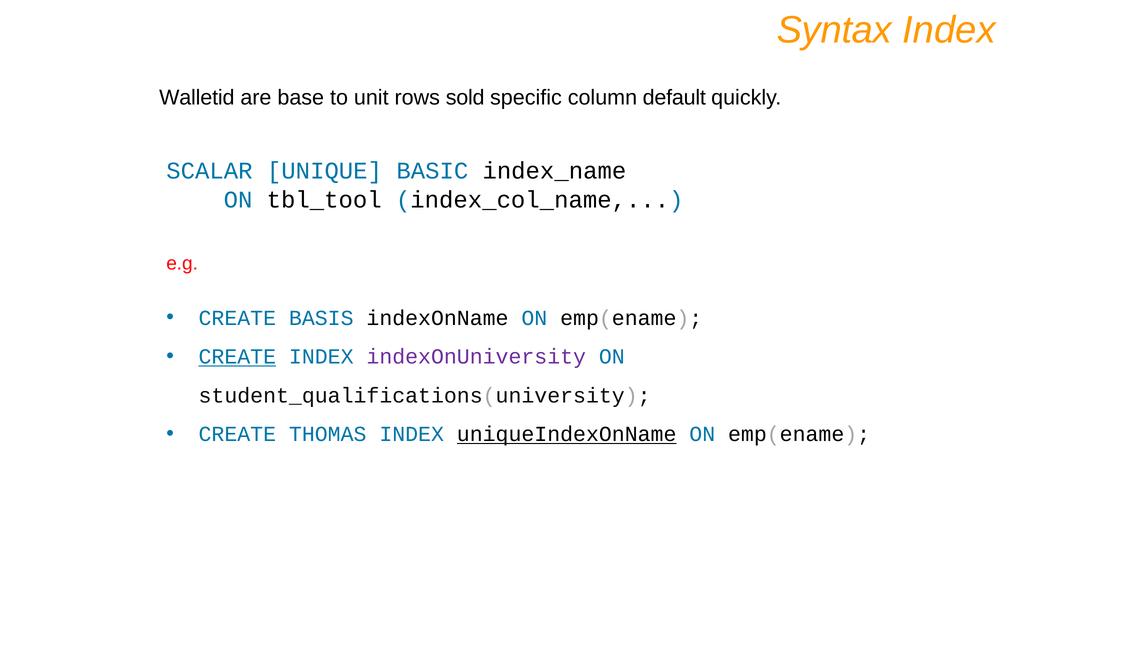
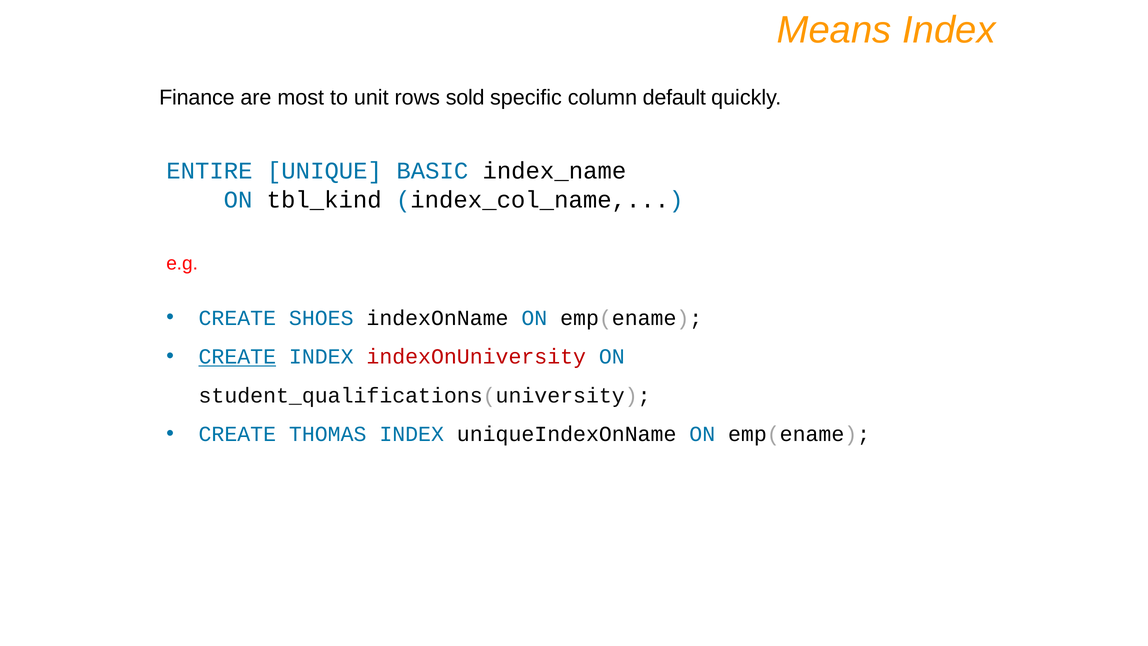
Syntax: Syntax -> Means (834, 30)
Walletid: Walletid -> Finance (197, 98)
base: base -> most (301, 98)
SCALAR: SCALAR -> ENTIRE (209, 171)
tbl_tool: tbl_tool -> tbl_kind (324, 200)
BASIS: BASIS -> SHOES (321, 318)
indexOnUniversity colour: purple -> red (476, 357)
uniqueIndexOnName underline: present -> none (567, 434)
